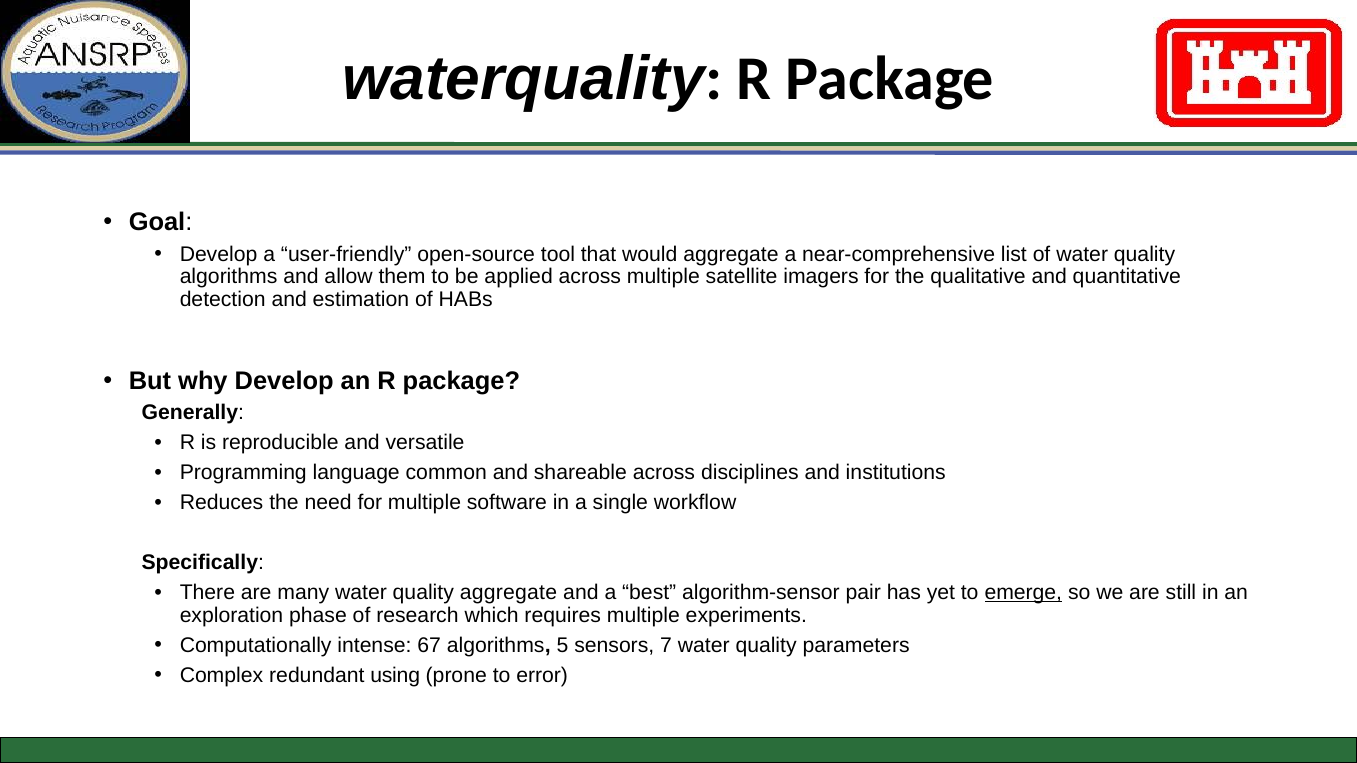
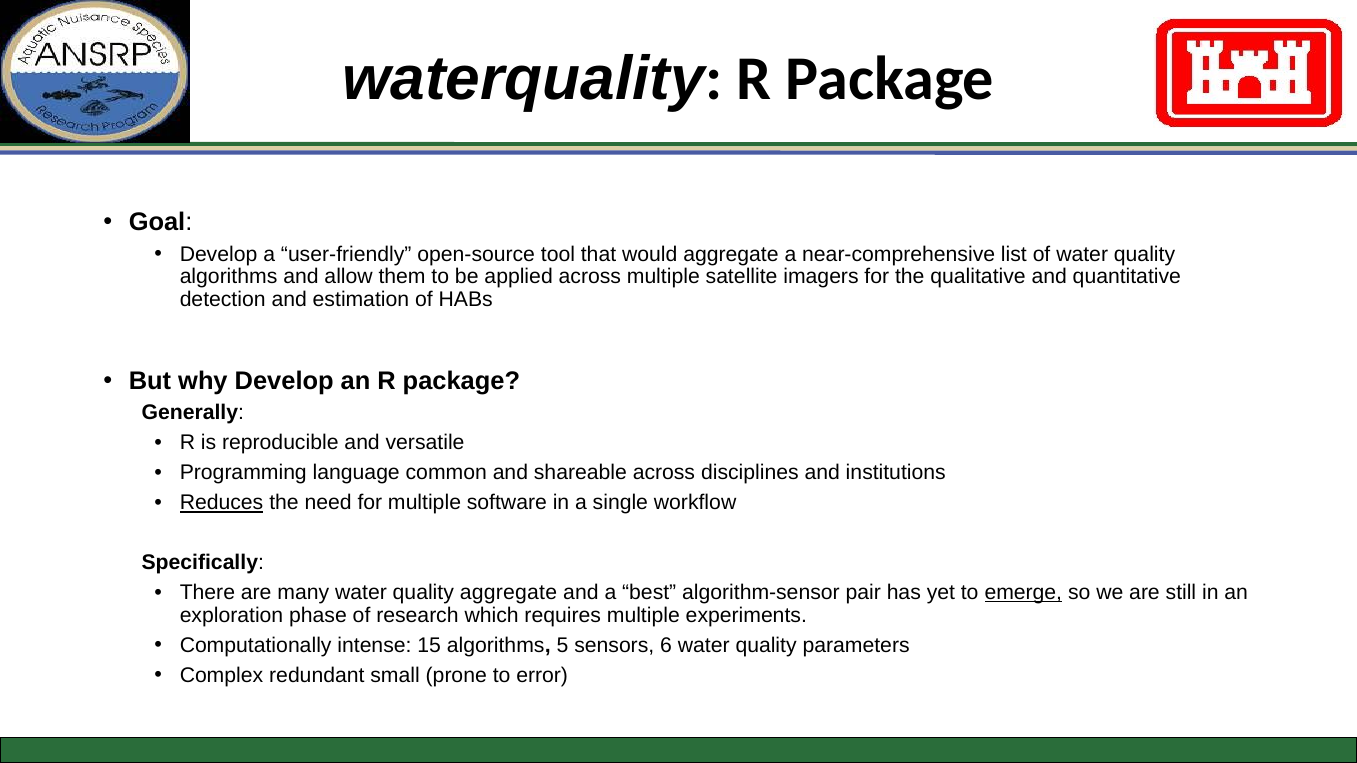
Reduces underline: none -> present (222, 503)
67: 67 -> 15 (429, 646)
7: 7 -> 6 (666, 646)
using: using -> small (395, 676)
